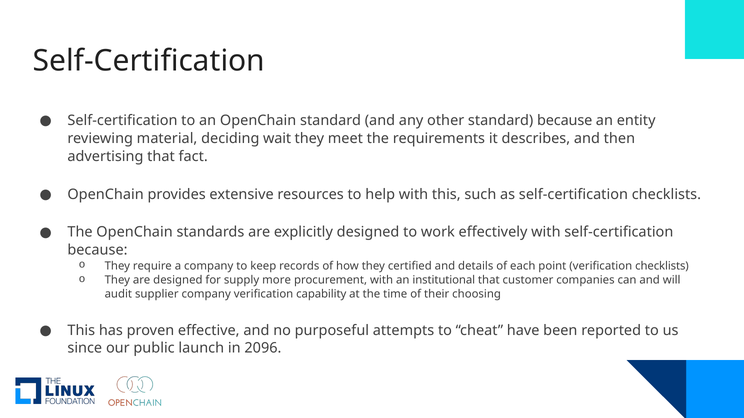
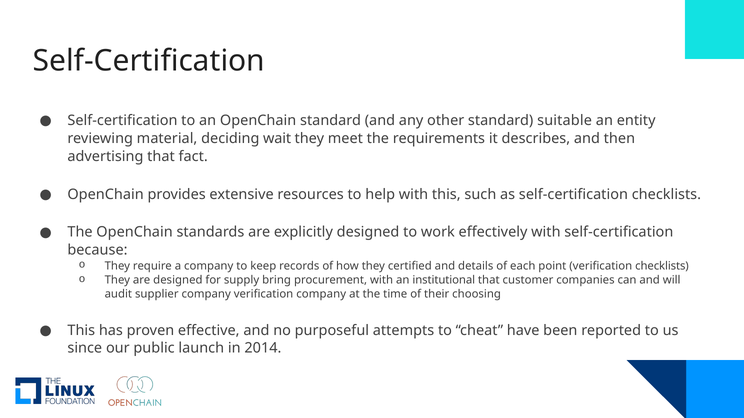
standard because: because -> suitable (565, 121)
more: more -> bring (277, 280)
verification capability: capability -> company (321, 294)
2096: 2096 -> 2014 (263, 349)
